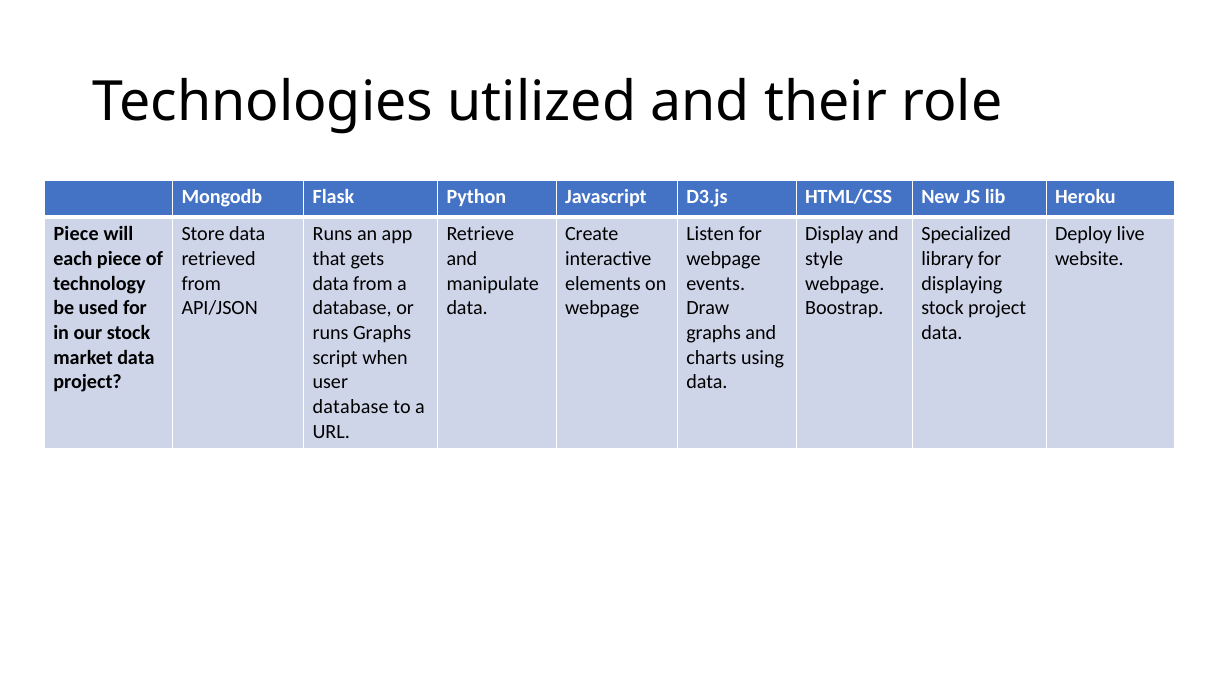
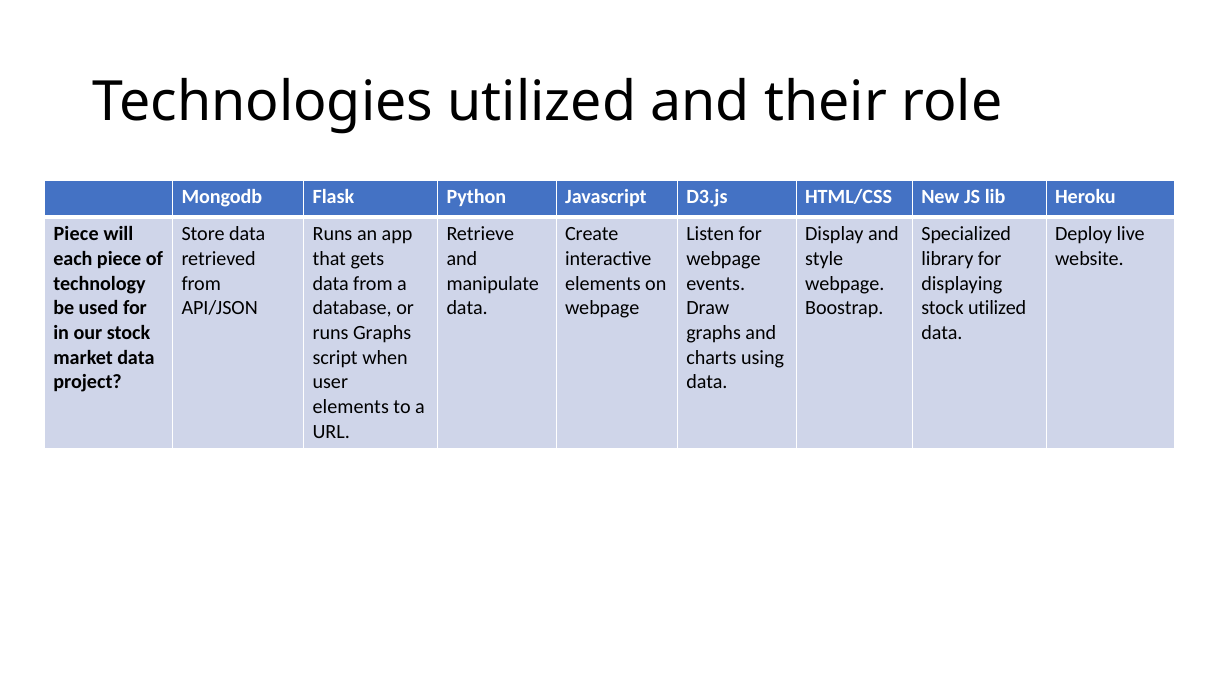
stock project: project -> utilized (997, 308)
database: database -> elements (351, 407)
